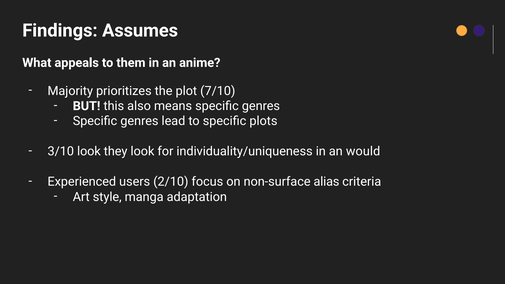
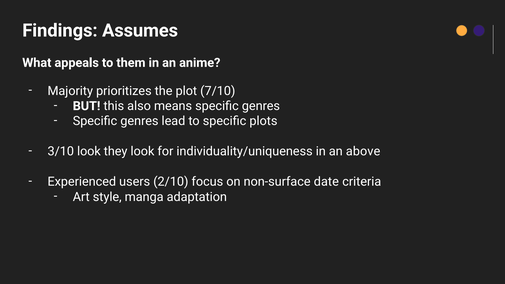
would: would -> above (363, 151)
alias: alias -> date (326, 182)
